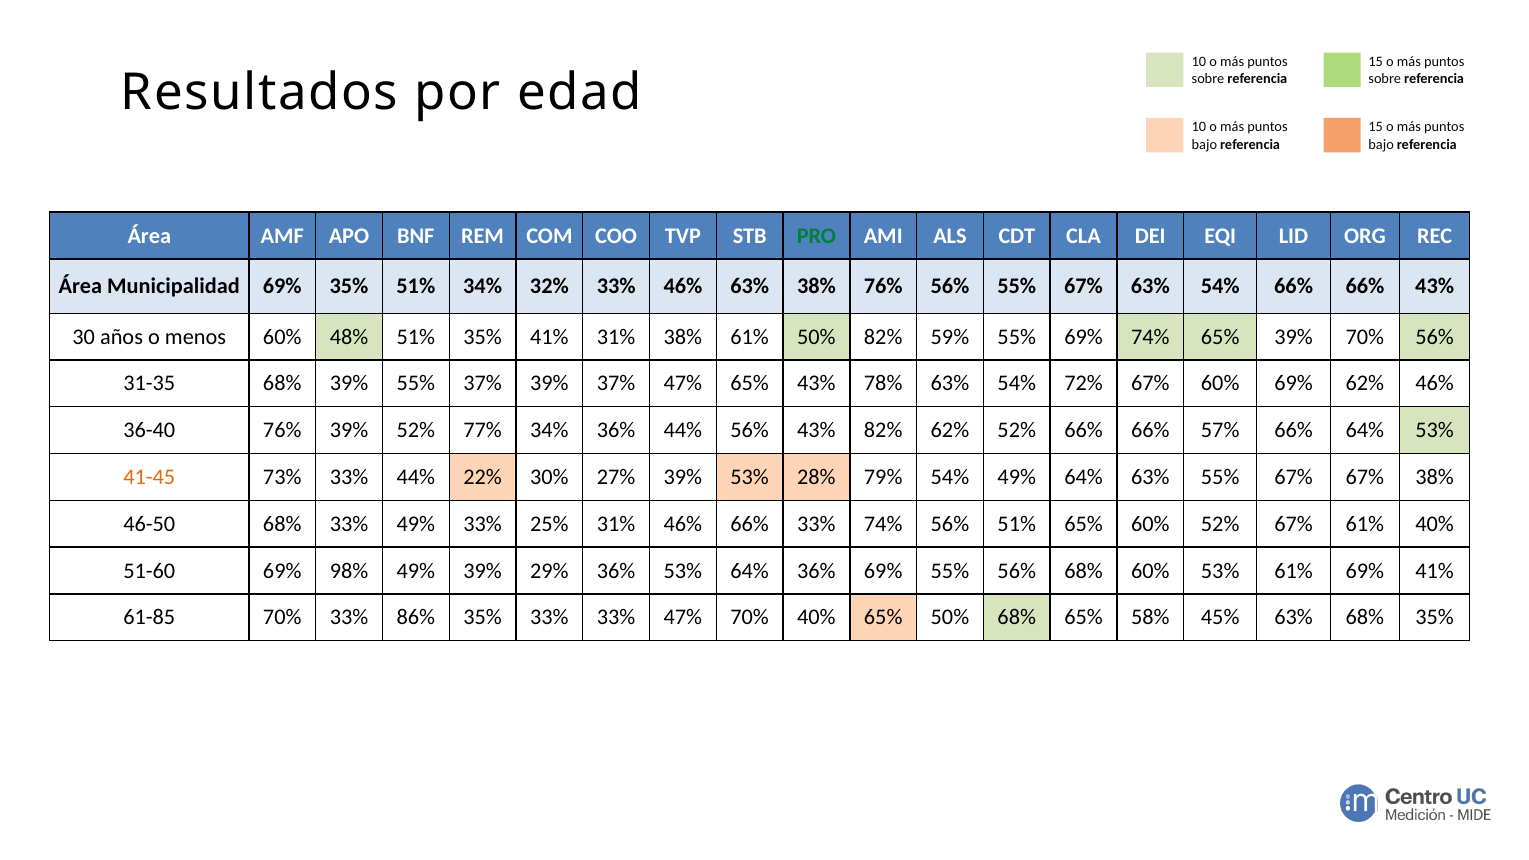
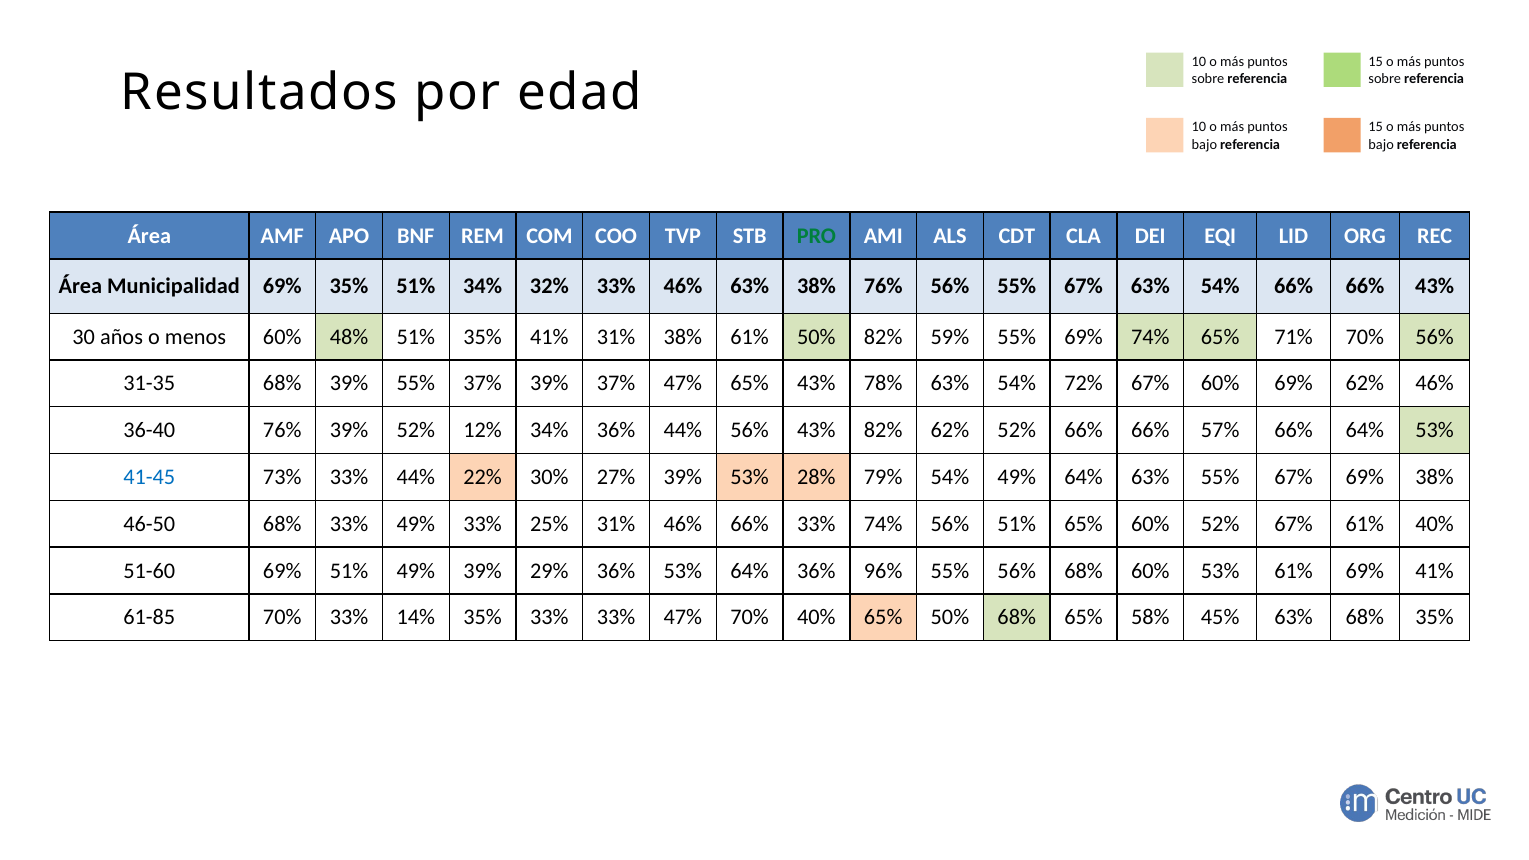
65% 39%: 39% -> 71% (1294, 337)
77%: 77% -> 12% (483, 430)
41-45 colour: orange -> blue (149, 477)
67% 67%: 67% -> 69% (1365, 477)
69% 98%: 98% -> 51% (349, 571)
36% 69%: 69% -> 96% (883, 571)
86%: 86% -> 14% (416, 618)
